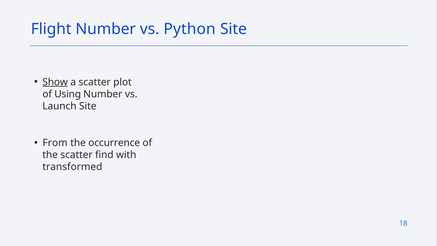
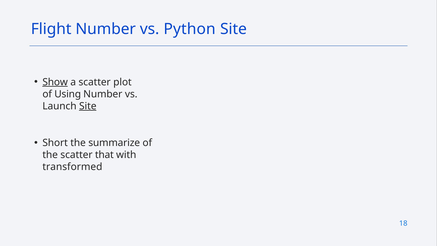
Site underline: none -> present (88, 106)
From: From -> Short (55, 143)
occurrence: occurrence -> summarize (114, 143)
find: find -> that (104, 155)
